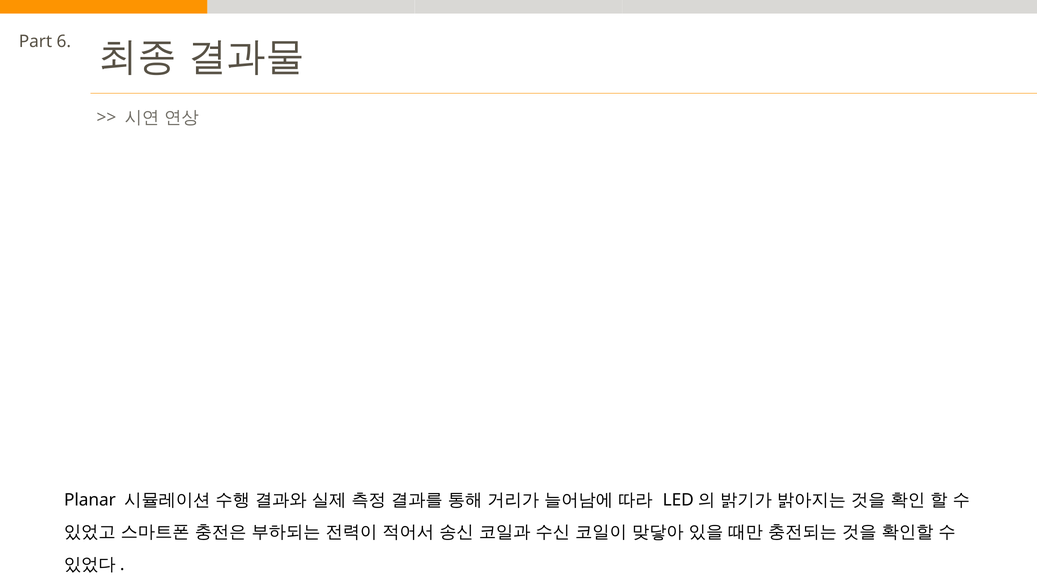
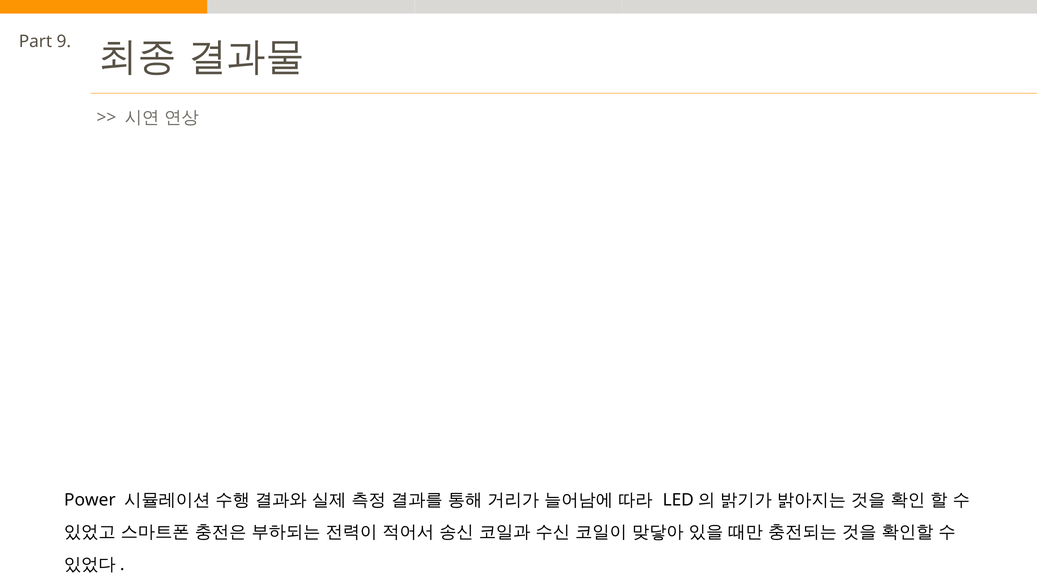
6: 6 -> 9 (64, 41)
Planar: Planar -> Power (90, 500)
